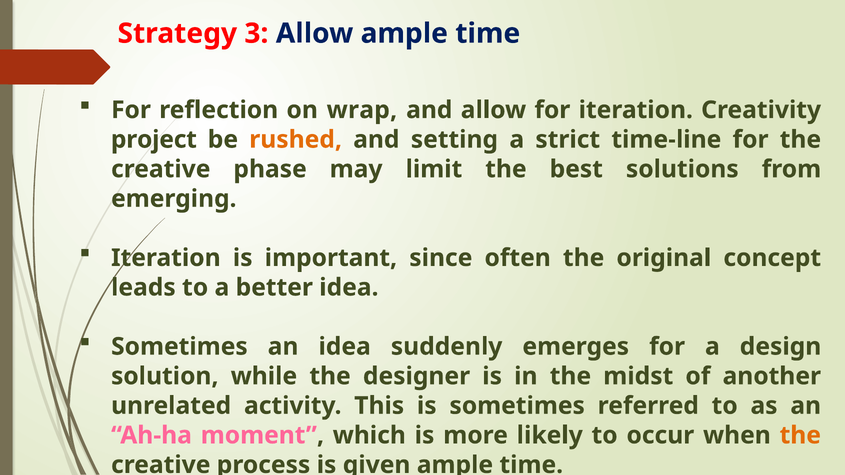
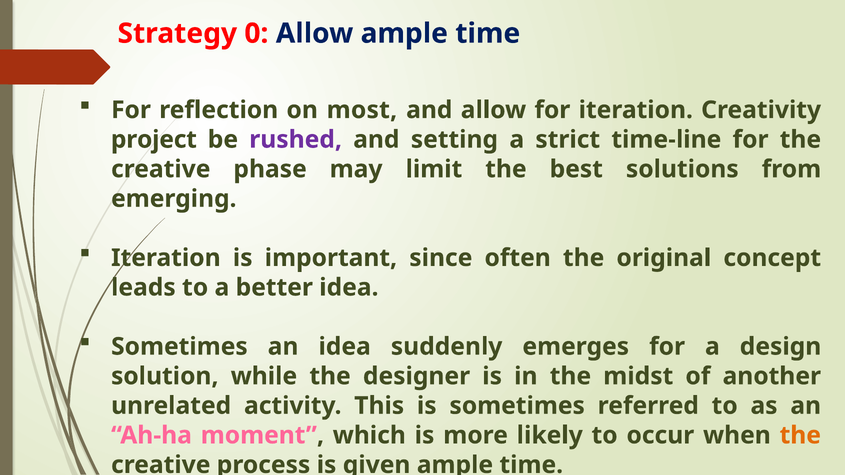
3: 3 -> 0 (256, 33)
wrap: wrap -> most (362, 110)
rushed colour: orange -> purple (296, 140)
